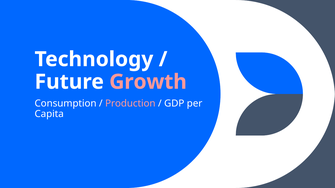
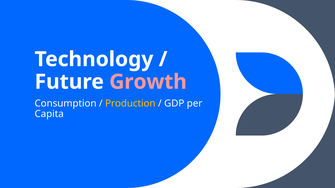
Production colour: pink -> yellow (130, 104)
